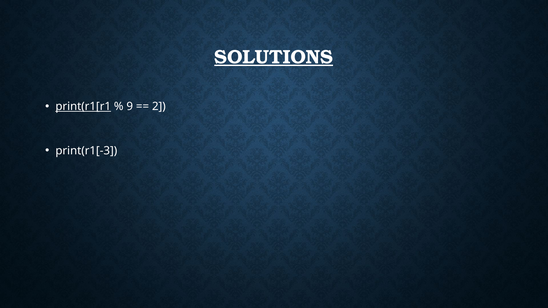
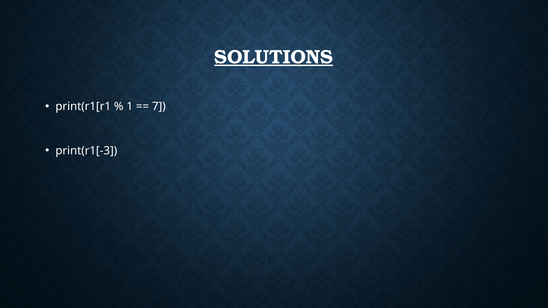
print(r1[r1 underline: present -> none (83, 107)
9: 9 -> 1 (130, 107)
2: 2 -> 7 (159, 107)
